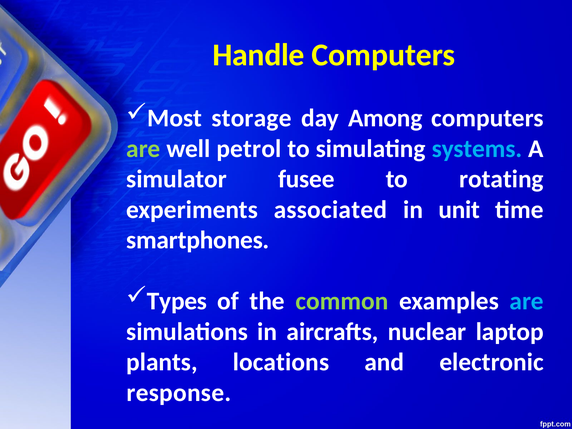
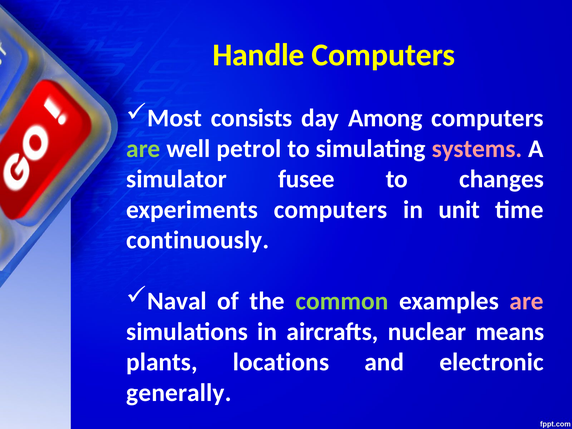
storage: storage -> consists (252, 118)
systems colour: light blue -> pink (477, 149)
rotating: rotating -> changes (501, 179)
experiments associated: associated -> computers (330, 210)
smartphones: smartphones -> continuously (198, 240)
Types: Types -> Naval (177, 301)
are colour: light blue -> pink (527, 301)
laptop: laptop -> means (510, 332)
response: response -> generally (179, 393)
